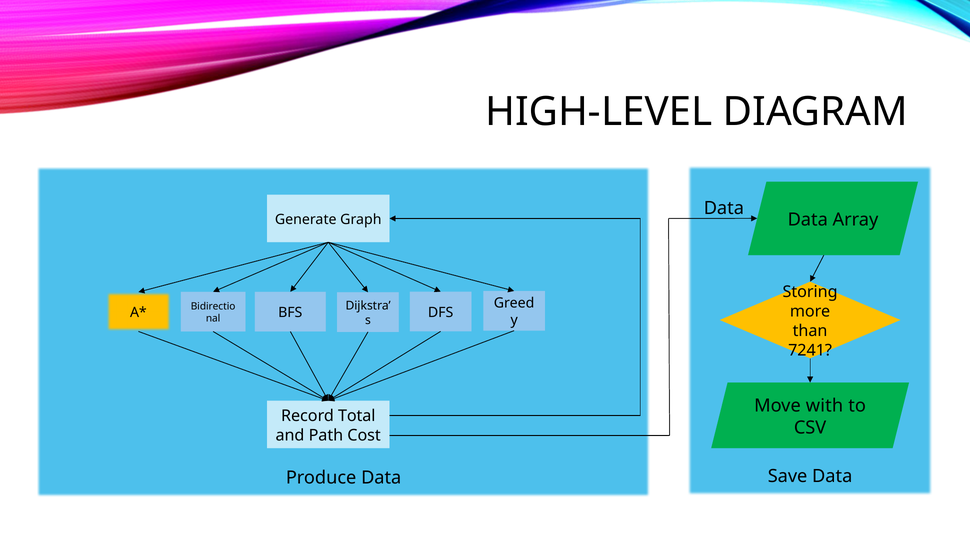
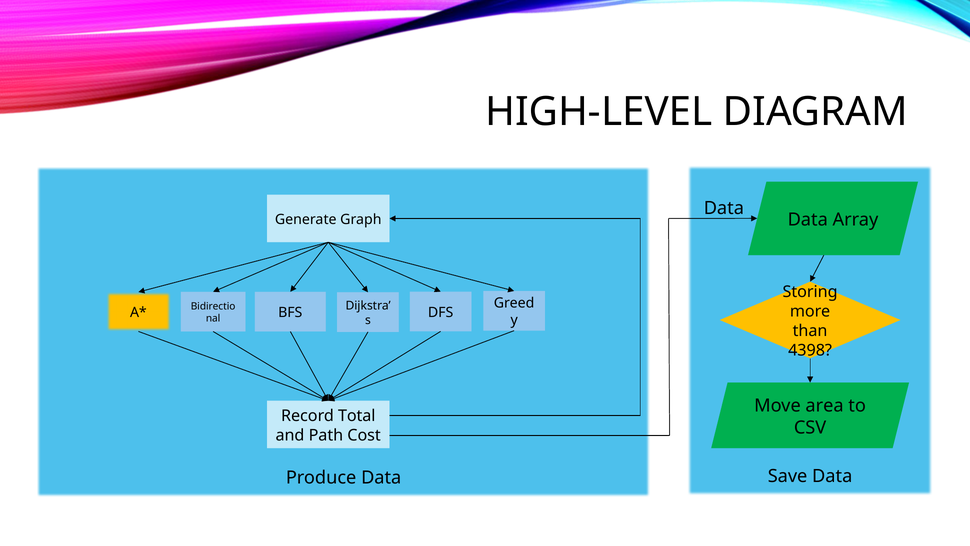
7241: 7241 -> 4398 (810, 350)
with: with -> area (825, 405)
